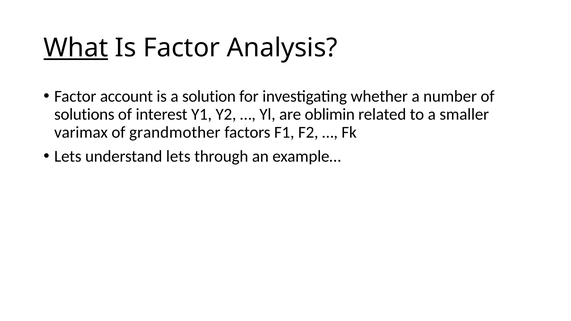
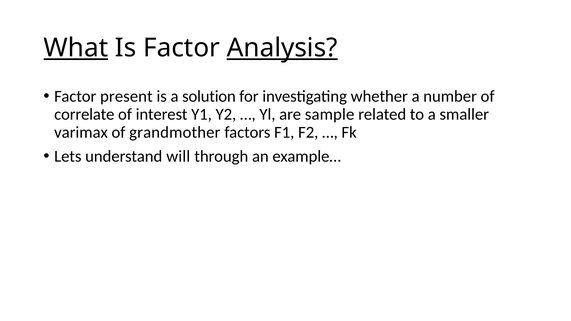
Analysis underline: none -> present (282, 48)
account: account -> present (126, 97)
solutions: solutions -> correlate (84, 115)
oblimin: oblimin -> sample (330, 115)
understand lets: lets -> will (178, 156)
